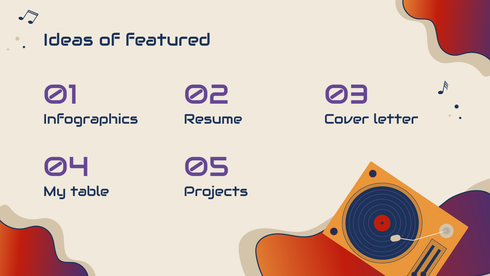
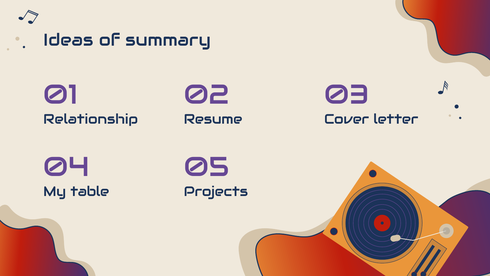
featured: featured -> summary (168, 40)
Infographics: Infographics -> Relationship (91, 119)
